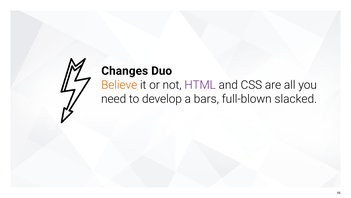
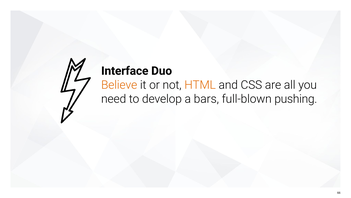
Changes: Changes -> Interface (125, 71)
HTML colour: purple -> orange (200, 85)
slacked: slacked -> pushing (296, 99)
